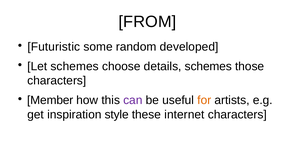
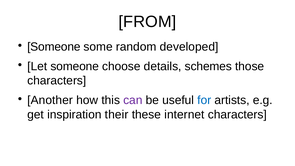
Futuristic: Futuristic -> Someone (54, 47)
Let schemes: schemes -> someone (75, 66)
Member: Member -> Another (50, 100)
for colour: orange -> blue (204, 100)
style: style -> their (117, 114)
